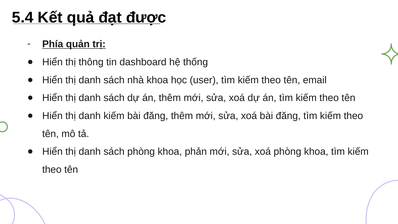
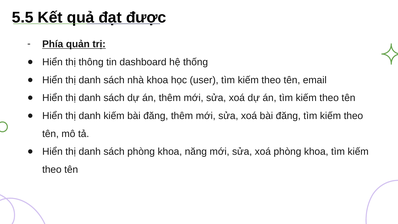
5.4: 5.4 -> 5.5 (23, 17)
phản: phản -> năng (196, 152)
